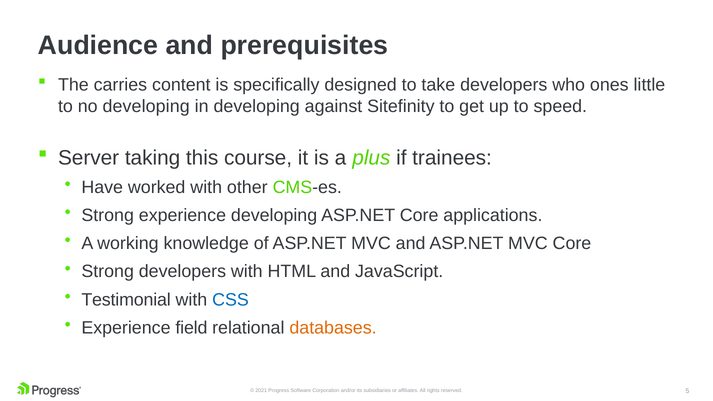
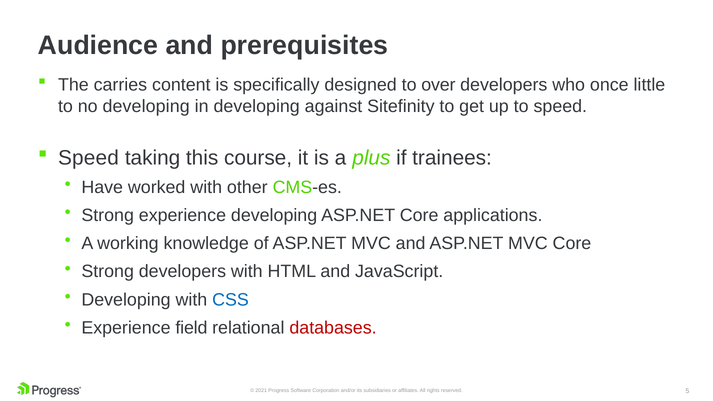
take: take -> over (438, 85)
ones: ones -> once (609, 85)
Server: Server -> Speed (88, 158)
Testimonial: Testimonial -> Developing (126, 300)
databases colour: orange -> red (333, 328)
